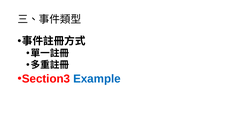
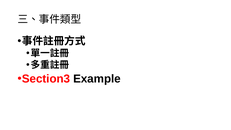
Example colour: blue -> black (97, 79)
